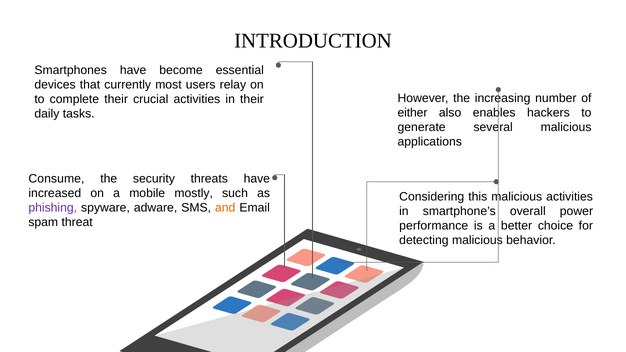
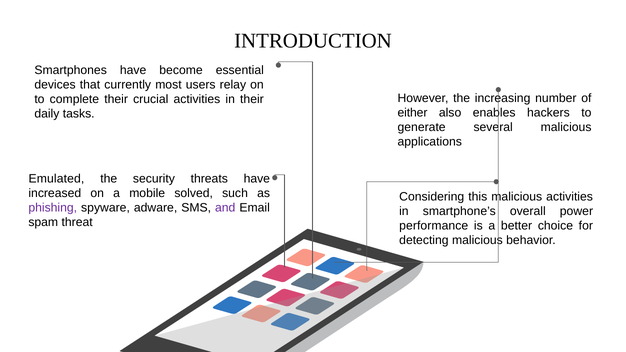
Consume: Consume -> Emulated (56, 179)
mostly: mostly -> solved (194, 193)
and colour: orange -> purple (225, 208)
